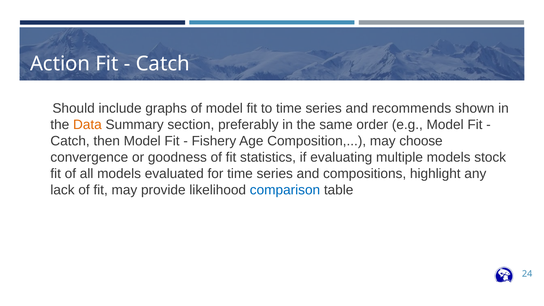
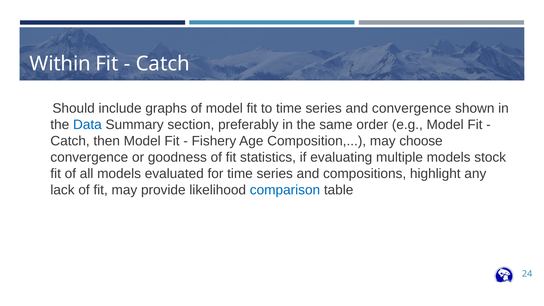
Action: Action -> Within (60, 64)
and recommends: recommends -> convergence (412, 108)
Data colour: orange -> blue (87, 125)
